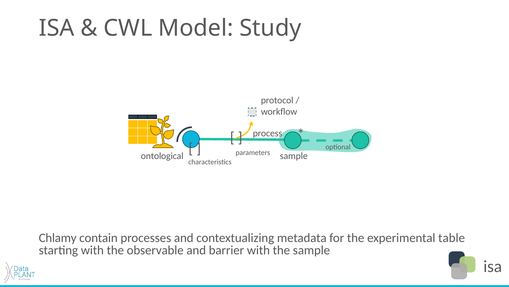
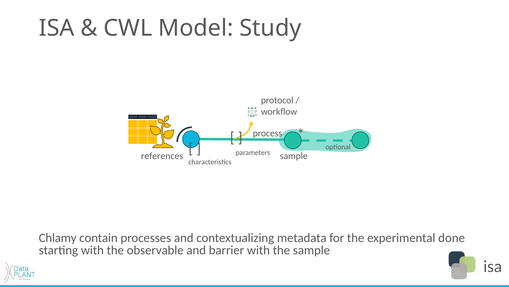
ontological: ontological -> references (162, 156)
table: table -> done (452, 237)
